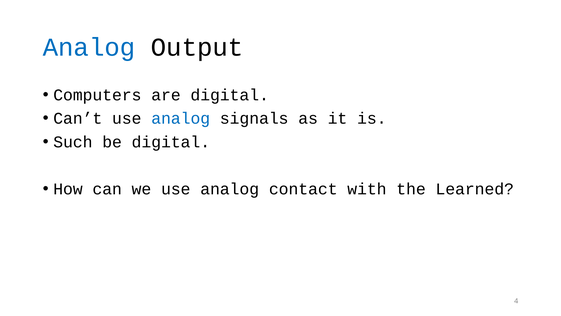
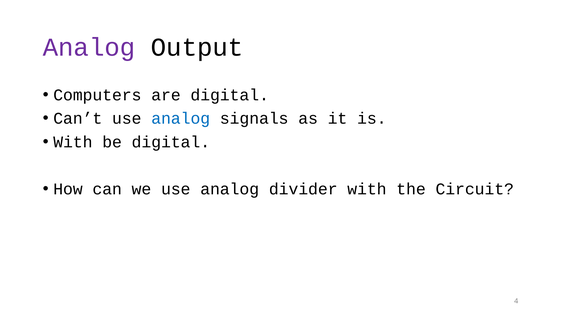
Analog colour: blue -> purple (89, 47)
Such: Such -> With (73, 142)
contact: contact -> divider (303, 189)
Learned: Learned -> Circuit (475, 189)
